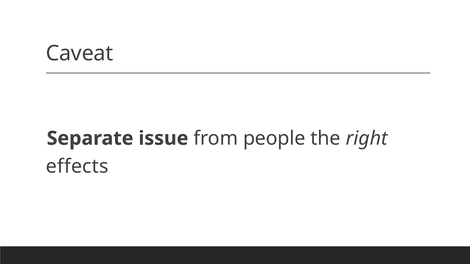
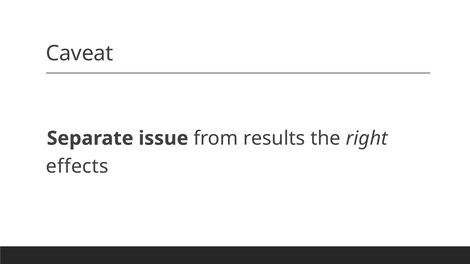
people: people -> results (274, 139)
